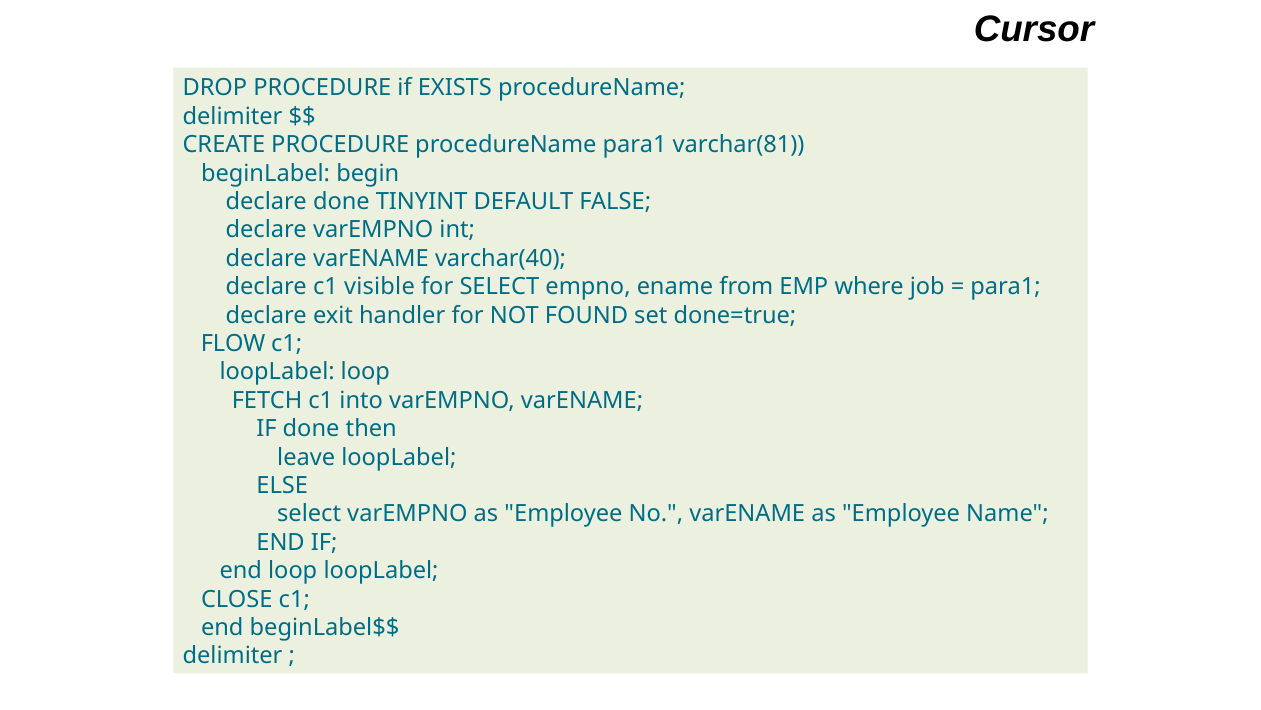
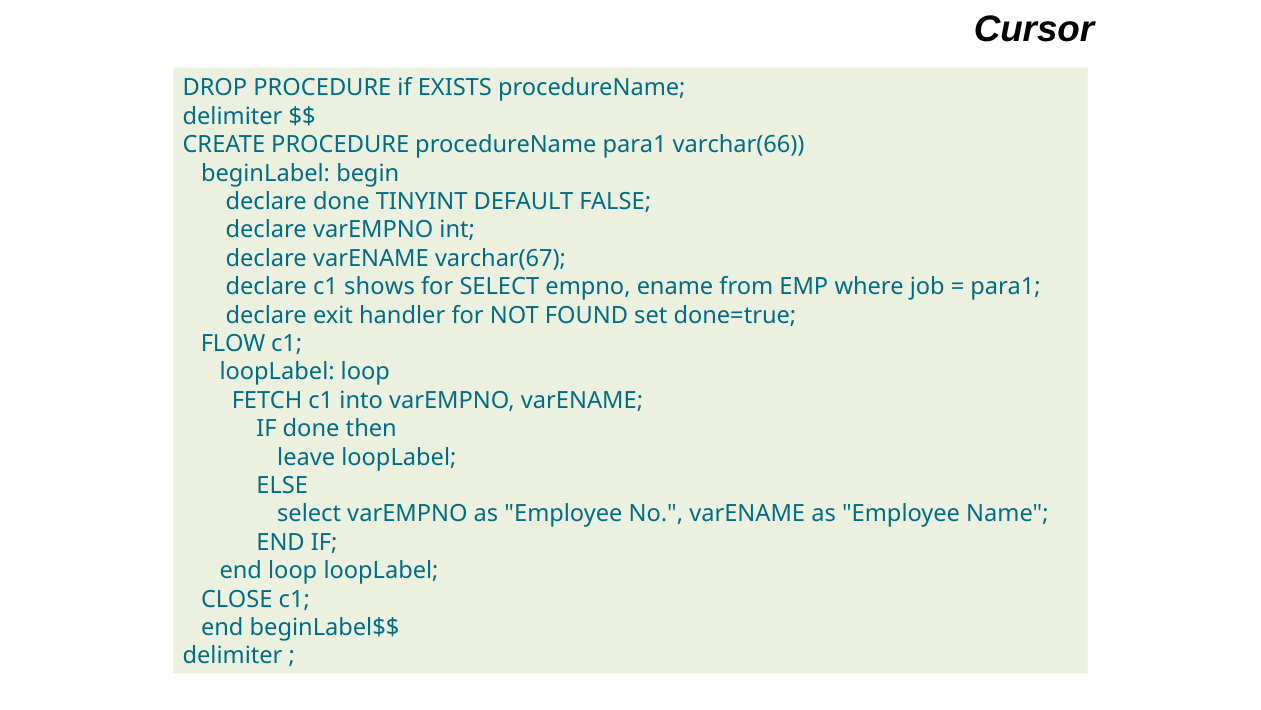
varchar(81: varchar(81 -> varchar(66 (739, 145)
varchar(40: varchar(40 -> varchar(67 (501, 258)
visible: visible -> shows (379, 287)
